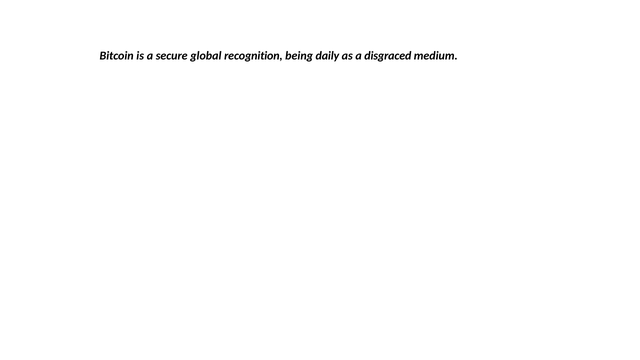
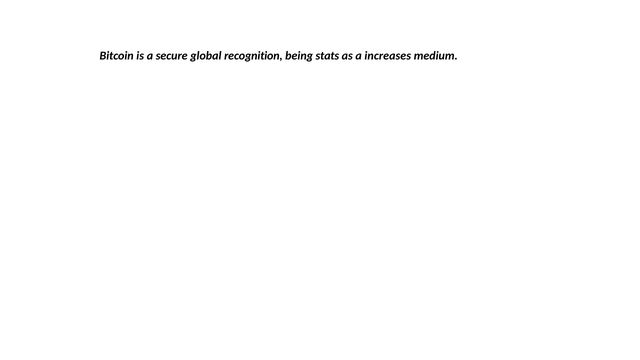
daily: daily -> stats (327, 56)
disgraced: disgraced -> increases (388, 56)
